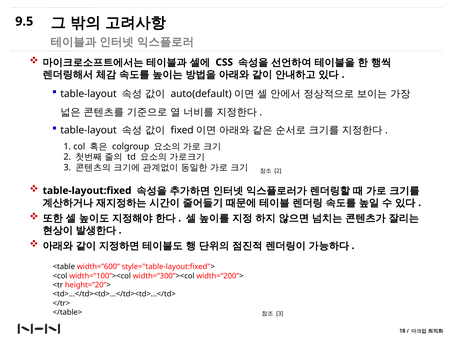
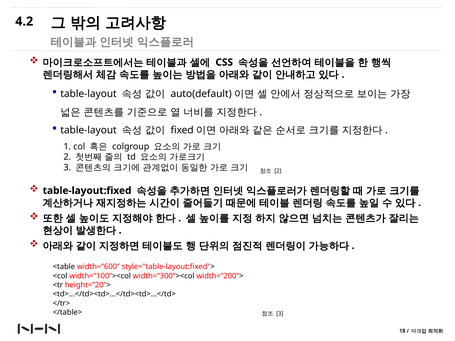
9.5: 9.5 -> 4.2 (24, 21)
